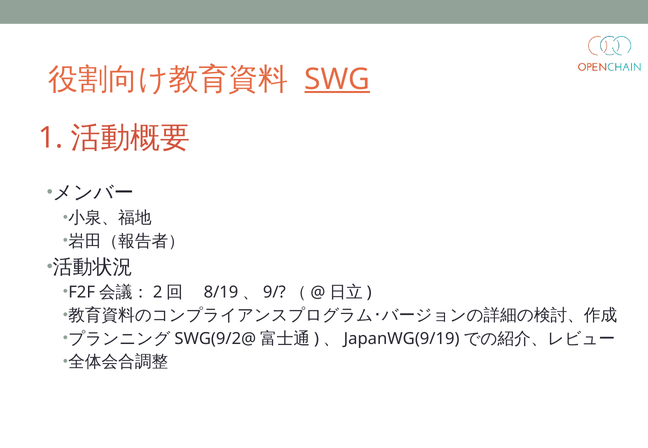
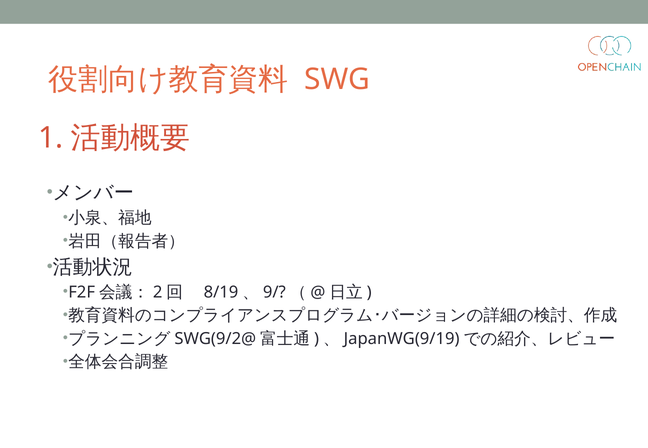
SWG underline: present -> none (337, 79)
